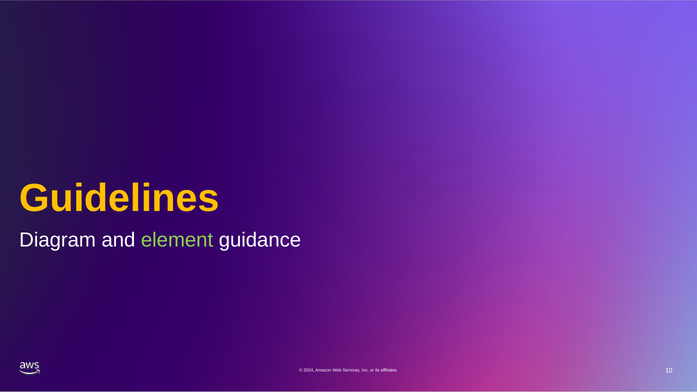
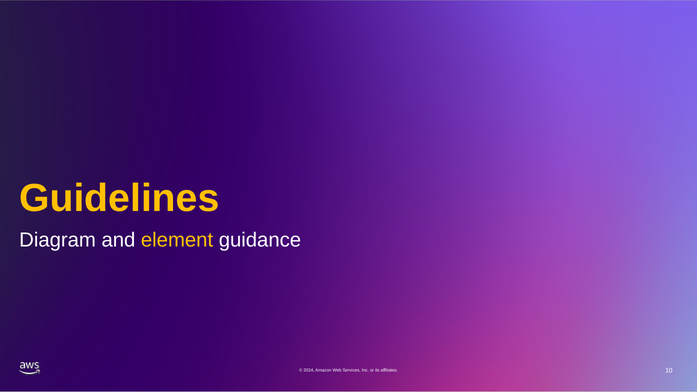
element colour: light green -> yellow (177, 240)
